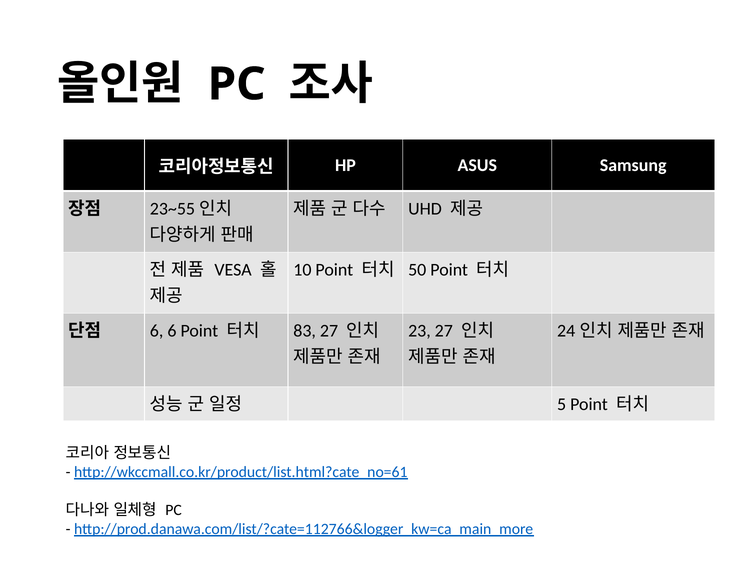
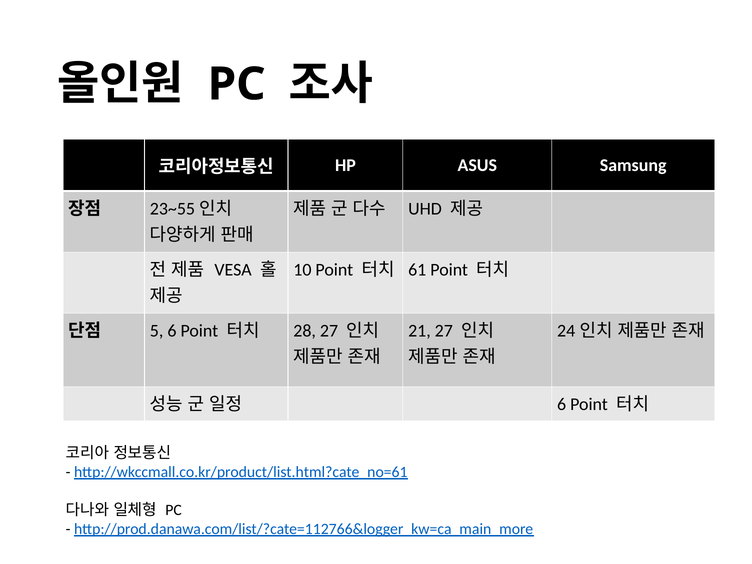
50: 50 -> 61 (417, 270)
23: 23 -> 21 (419, 331)
6: 6 -> 5 (157, 331)
83: 83 -> 28 (305, 331)
5: 5 -> 6 (562, 404)
